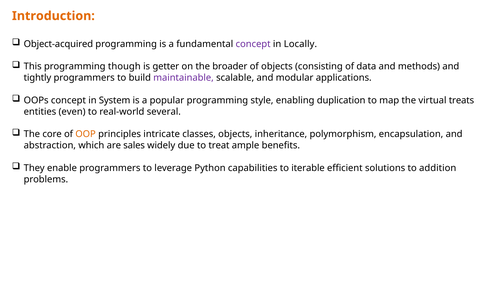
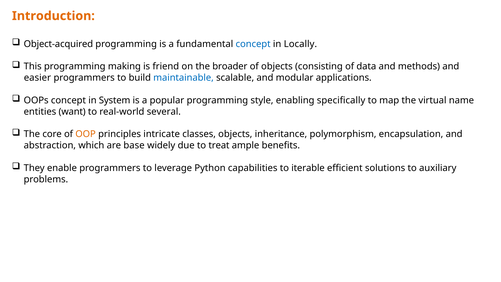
concept colour: purple -> blue (253, 44)
though: though -> making (124, 66)
getter: getter -> friend (166, 66)
tightly: tightly -> easier (37, 78)
maintainable colour: purple -> blue (184, 78)
duplication: duplication -> specifically (341, 100)
treats: treats -> name (461, 100)
even: even -> want (72, 112)
sales: sales -> base (134, 145)
addition: addition -> auxiliary (438, 168)
